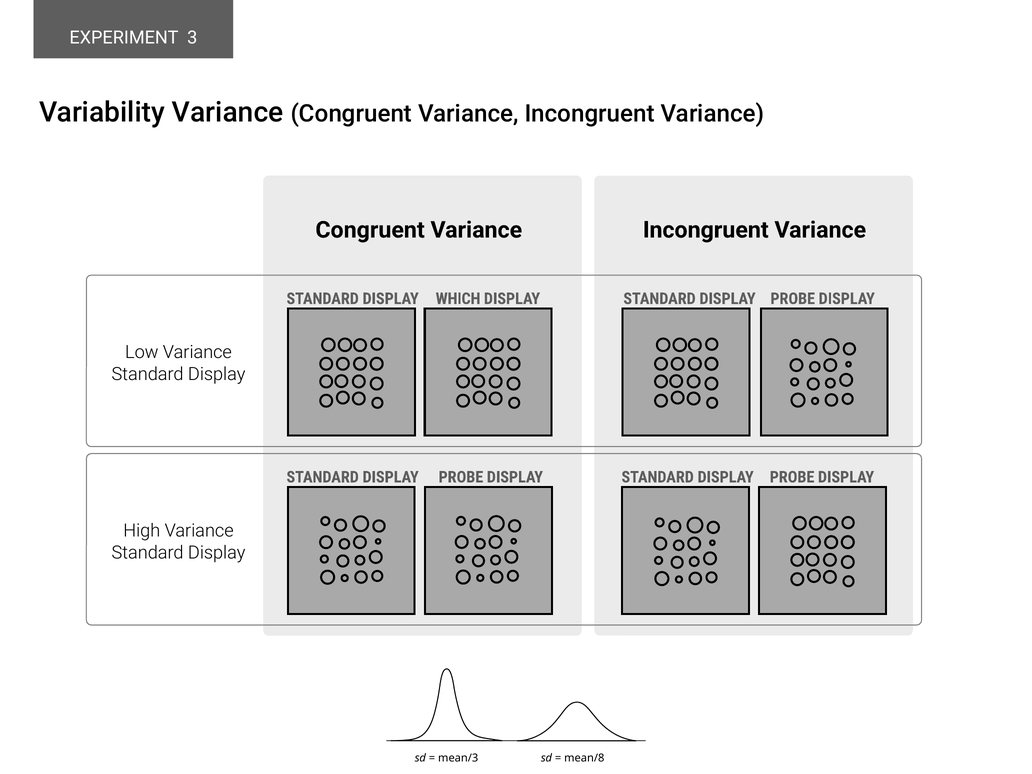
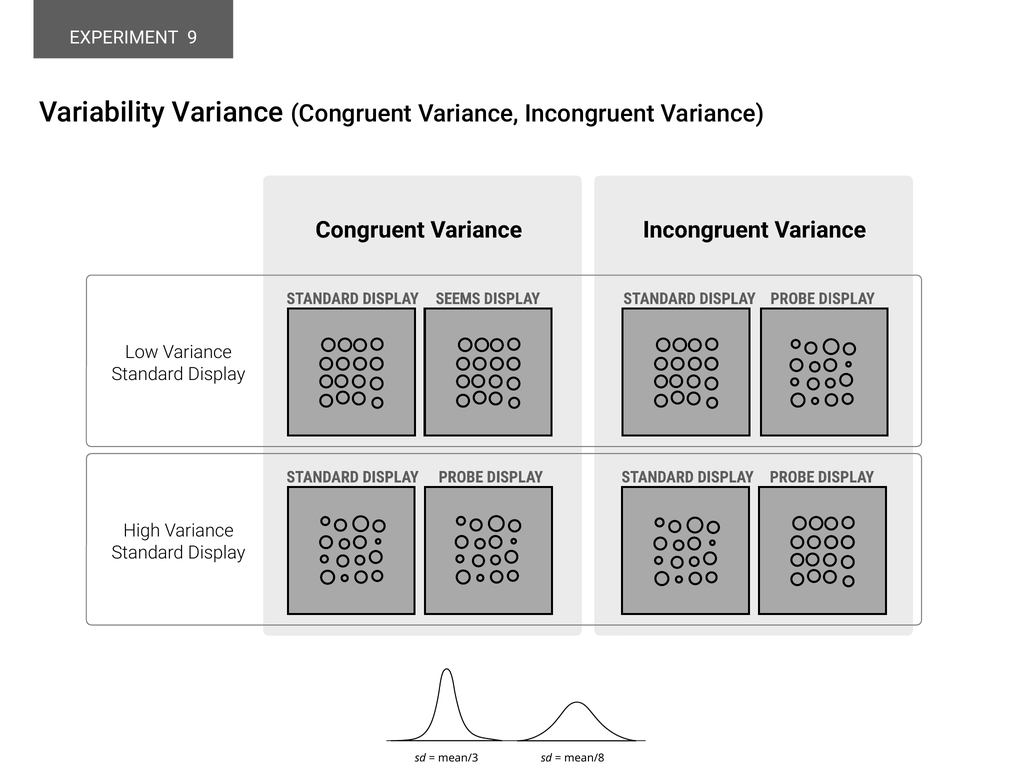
3: 3 -> 9 (192, 38)
WHICH: WHICH -> SEEMS (458, 299)
